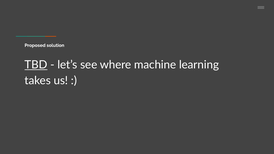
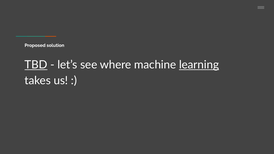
learning underline: none -> present (199, 65)
